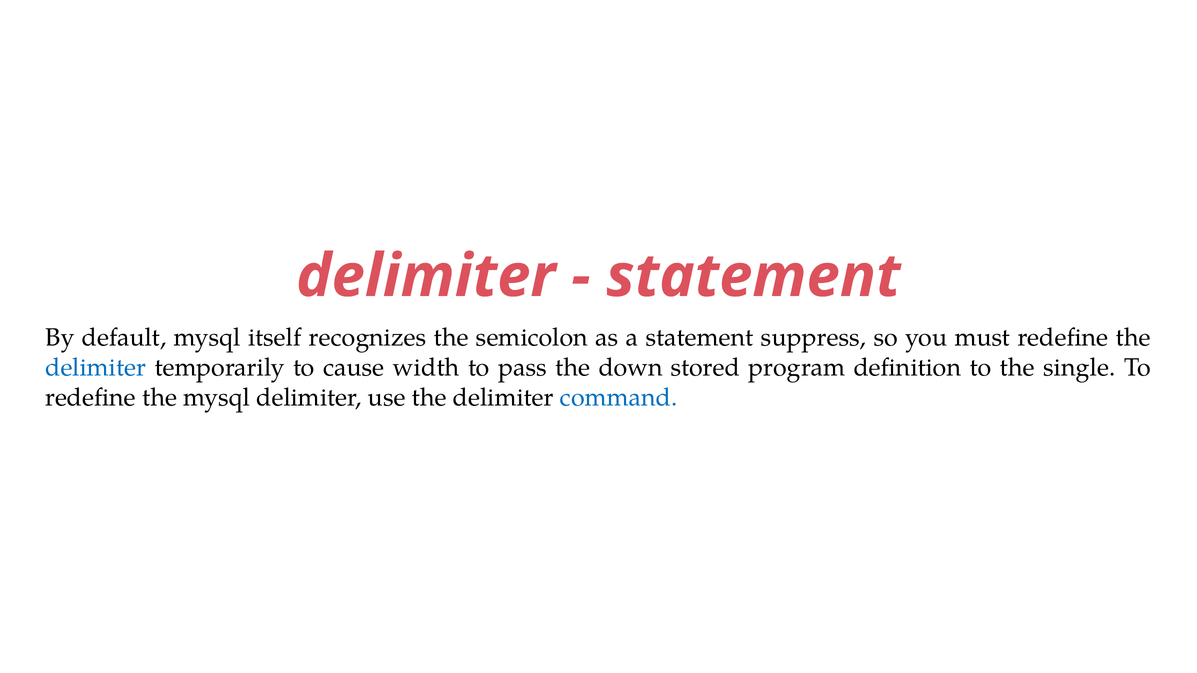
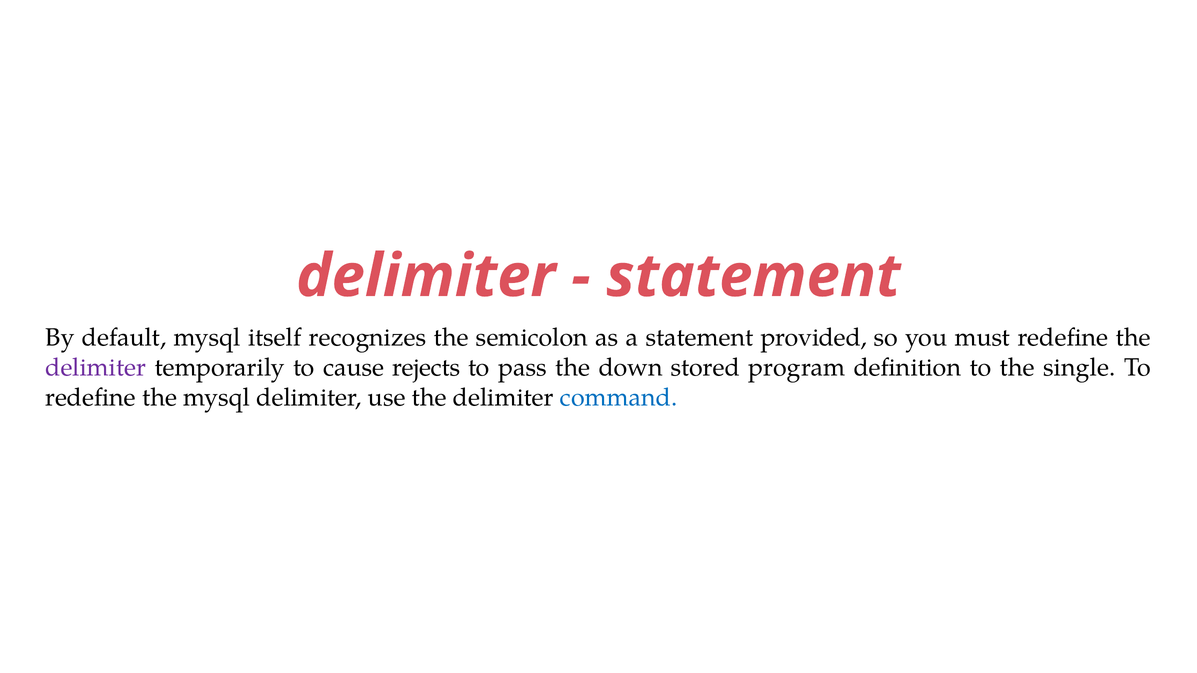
suppress: suppress -> provided (814, 338)
delimiter colour: blue -> purple (96, 368)
width: width -> rejects (426, 368)
